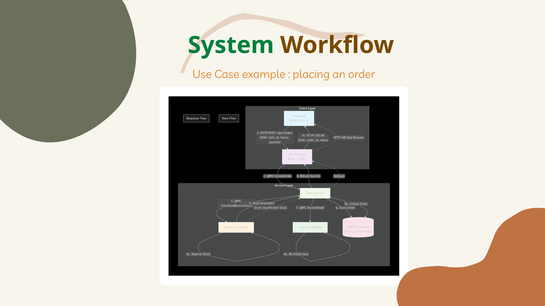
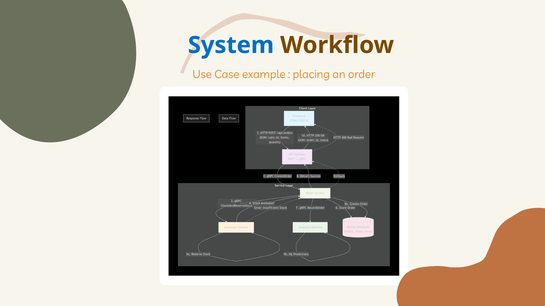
System colour: green -> blue (231, 45)
